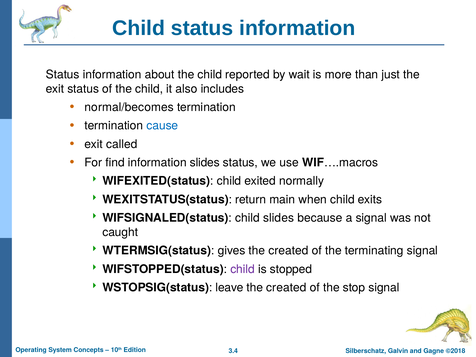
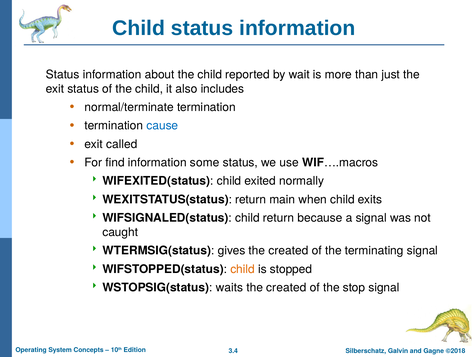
normal/becomes: normal/becomes -> normal/terminate (129, 107)
information slides: slides -> some (205, 163)
child slides: slides -> return (279, 218)
child colour: purple -> orange (243, 269)
leave: leave -> waits (229, 288)
